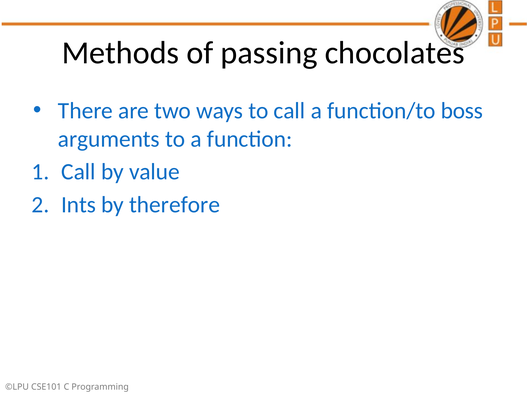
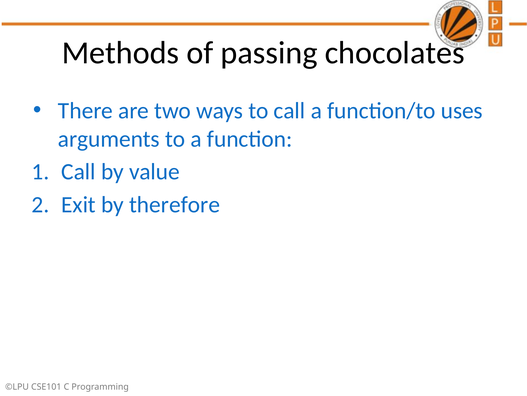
boss: boss -> uses (462, 111)
Ints: Ints -> Exit (79, 204)
